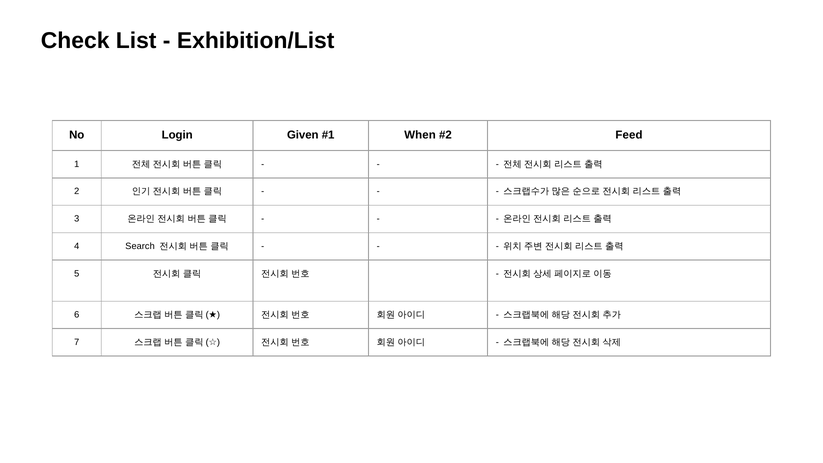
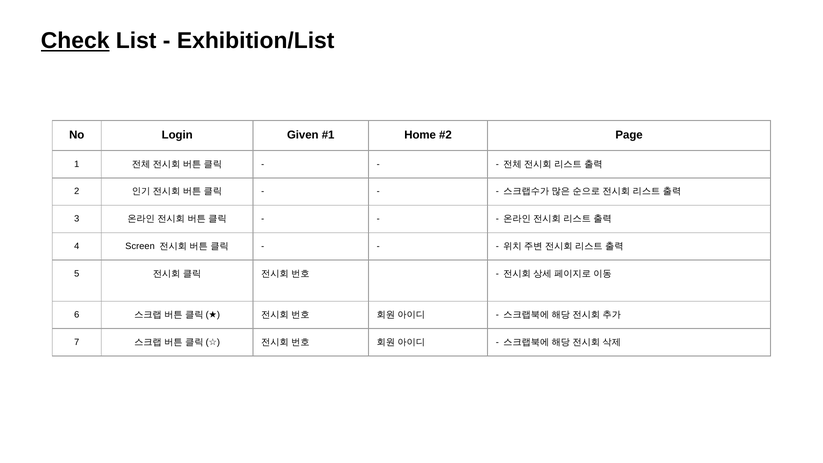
Check underline: none -> present (75, 41)
When: When -> Home (420, 135)
Feed: Feed -> Page (629, 135)
Search: Search -> Screen (140, 246)
